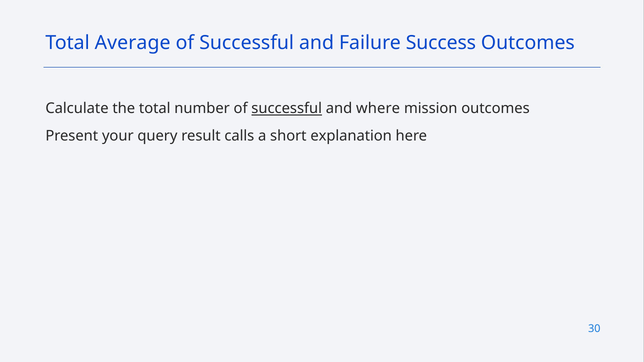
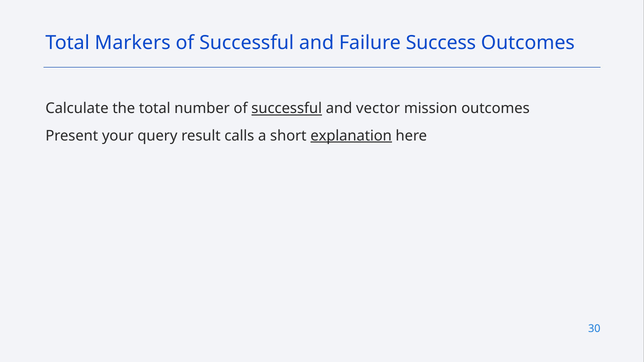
Average: Average -> Markers (133, 43)
where: where -> vector (378, 109)
explanation underline: none -> present (351, 136)
